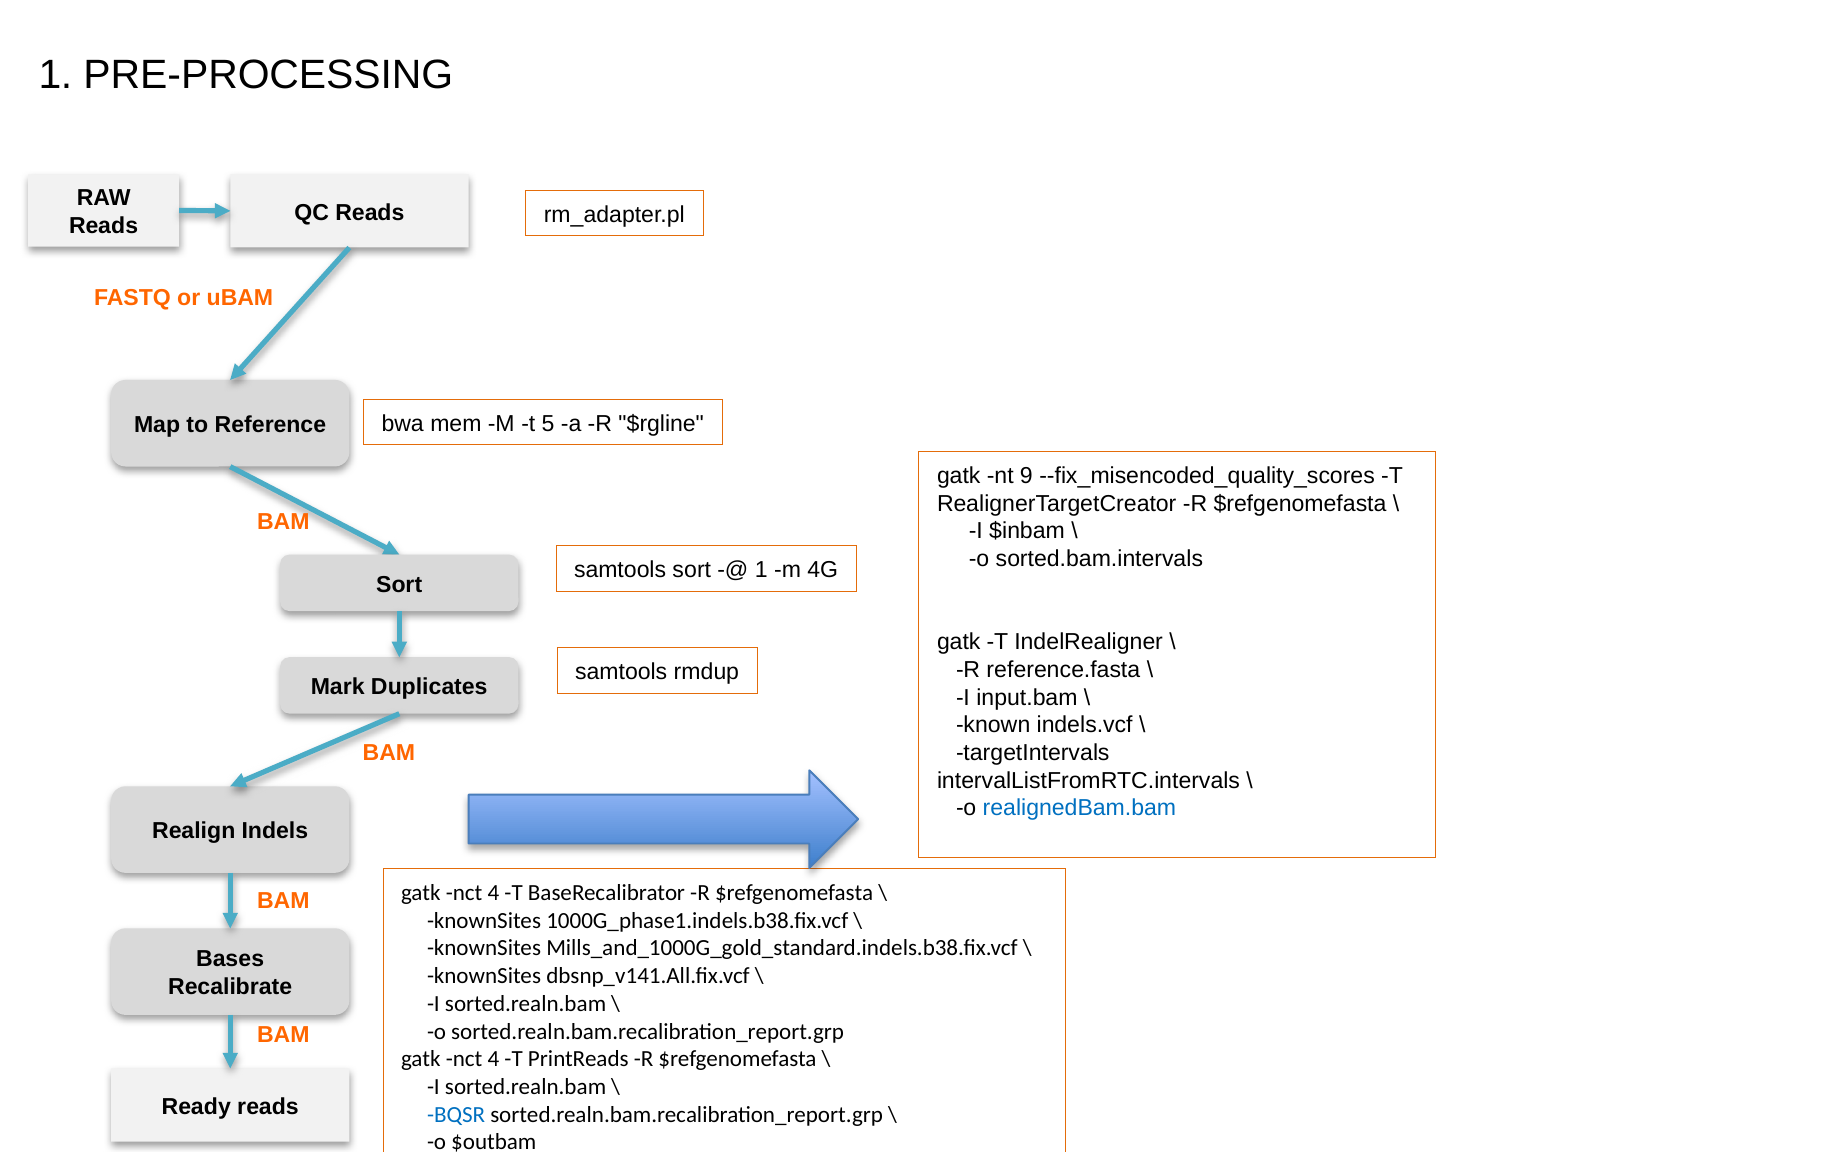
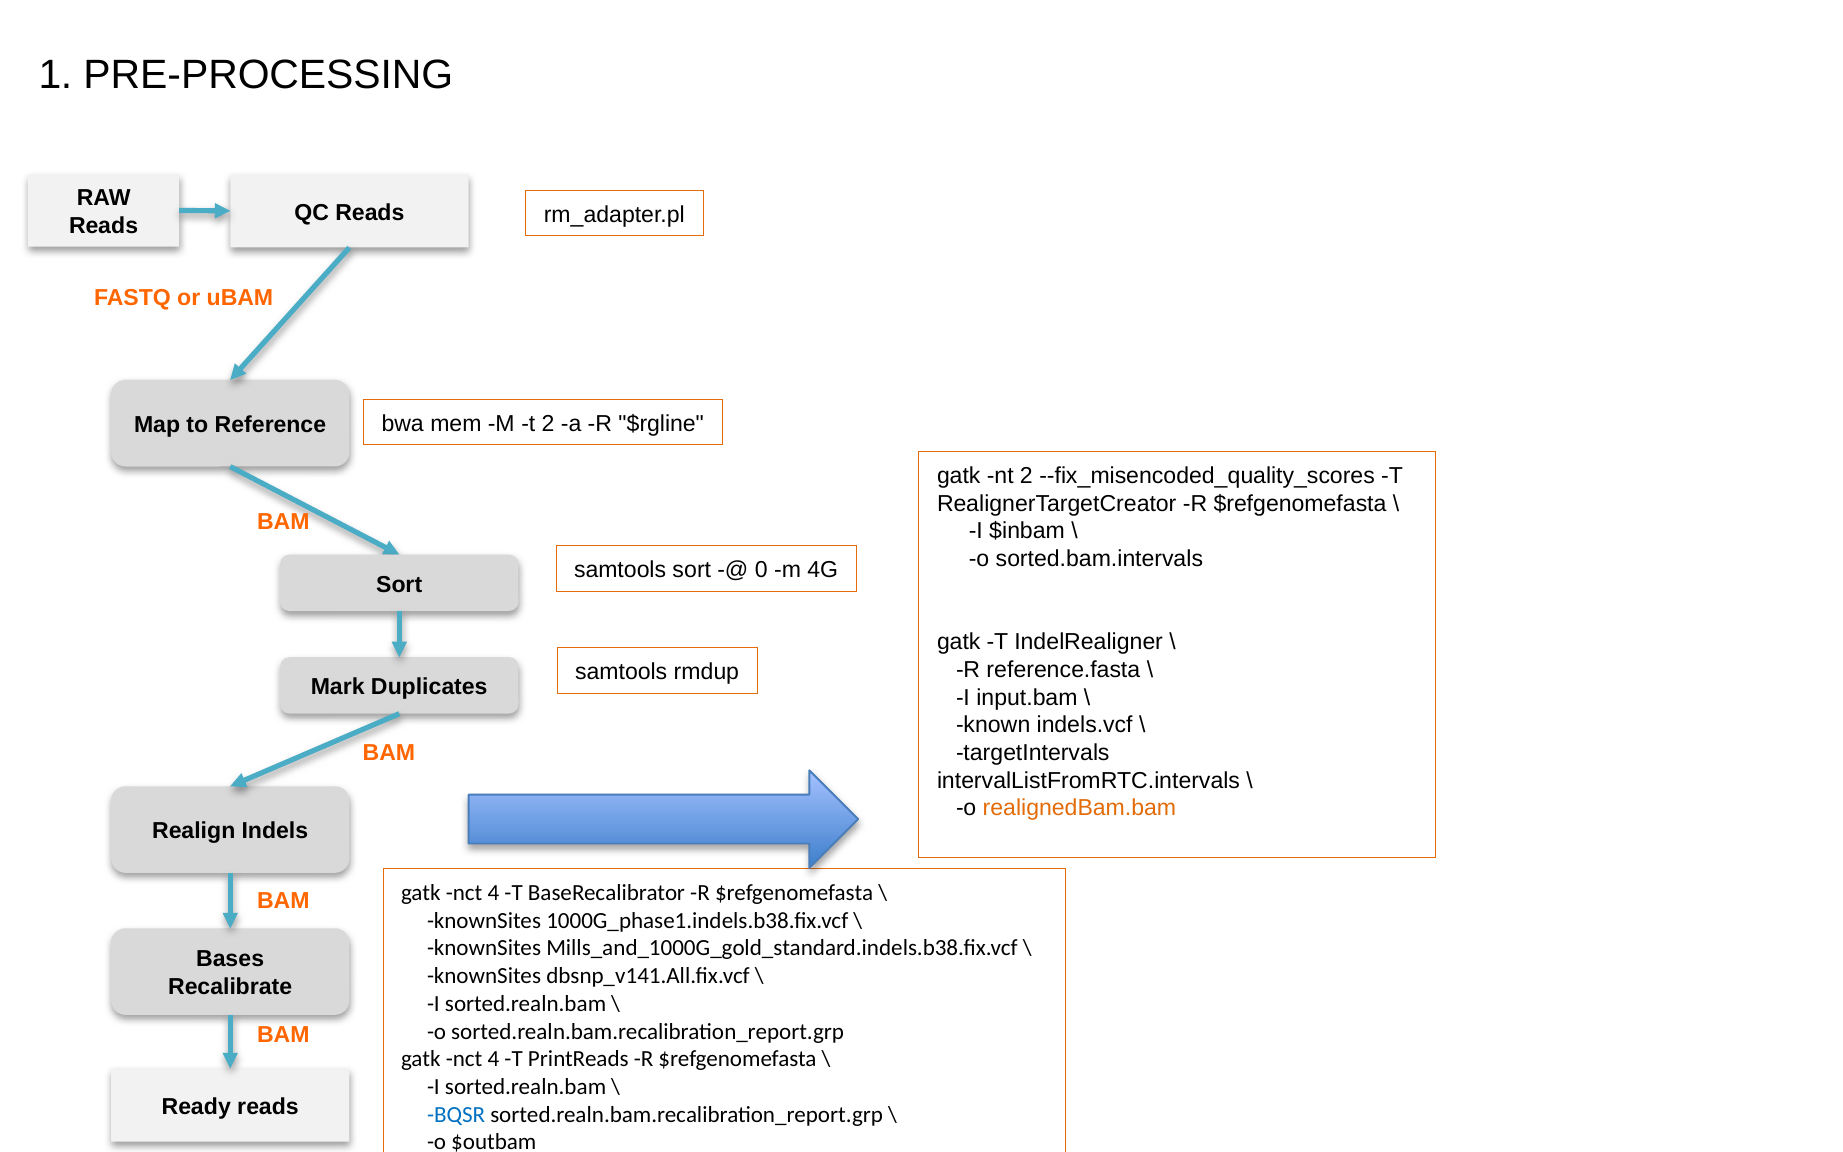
t 5: 5 -> 2 (548, 424)
nt 9: 9 -> 2 (1026, 476)
1: 1 -> 0 (761, 570)
realignedBam.bam colour: blue -> orange (1079, 808)
